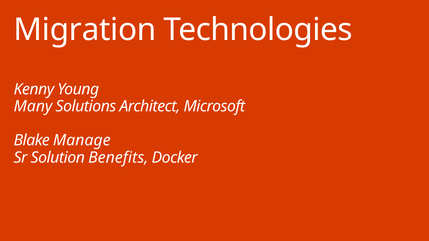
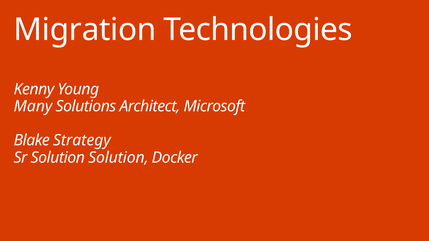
Manage: Manage -> Strategy (82, 141)
Solution Benefits: Benefits -> Solution (118, 158)
